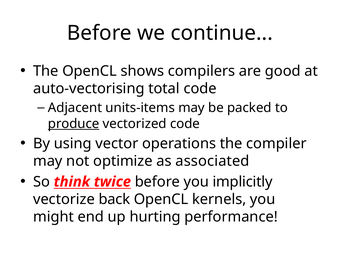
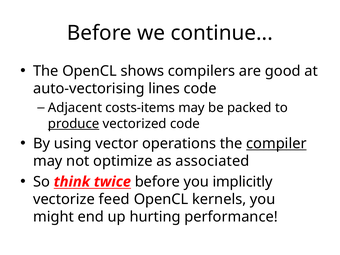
total: total -> lines (164, 89)
units-items: units-items -> costs-items (140, 108)
compiler underline: none -> present (276, 144)
back: back -> feed (114, 199)
